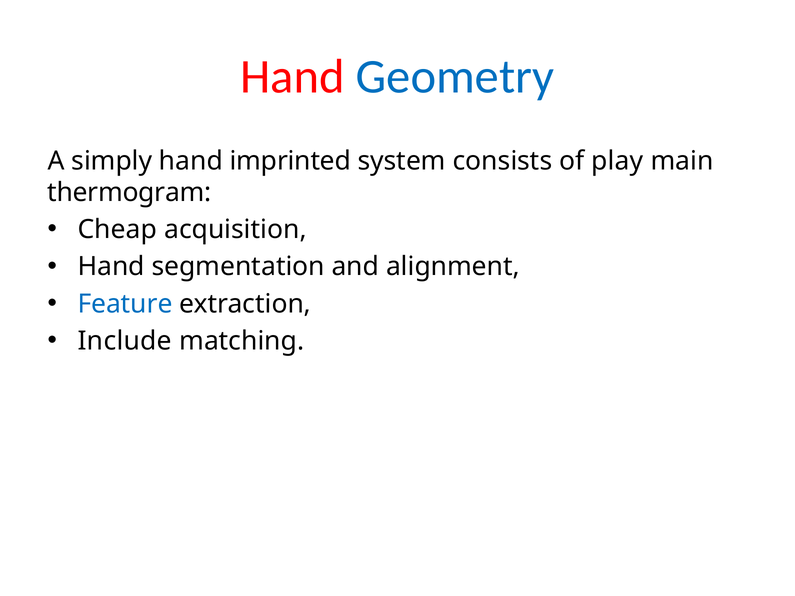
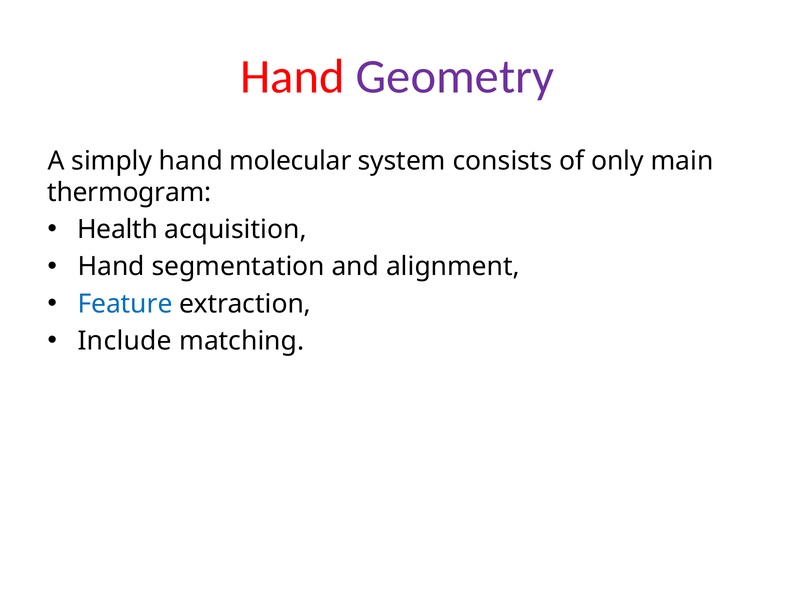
Geometry colour: blue -> purple (455, 77)
imprinted: imprinted -> molecular (290, 161)
play: play -> only (617, 161)
Cheap: Cheap -> Health (118, 230)
